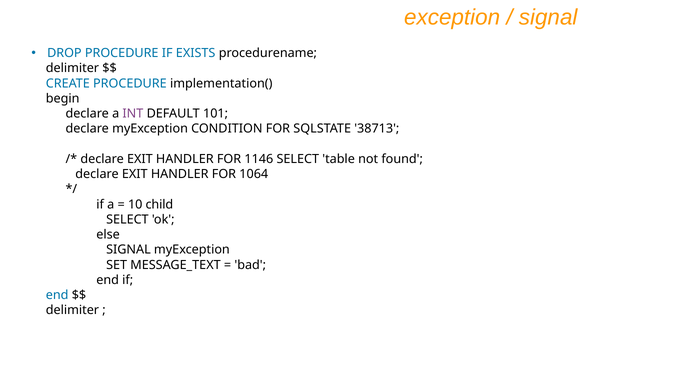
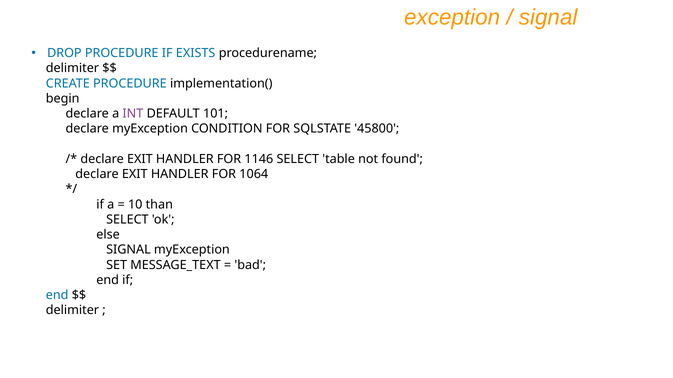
38713: 38713 -> 45800 (377, 129)
child: child -> than (159, 205)
